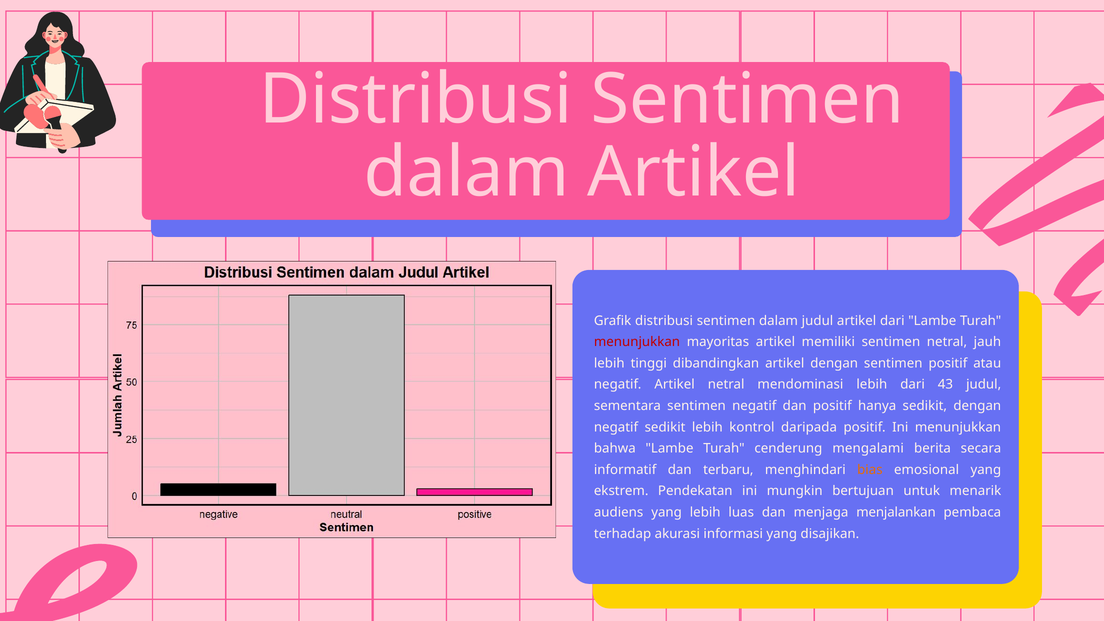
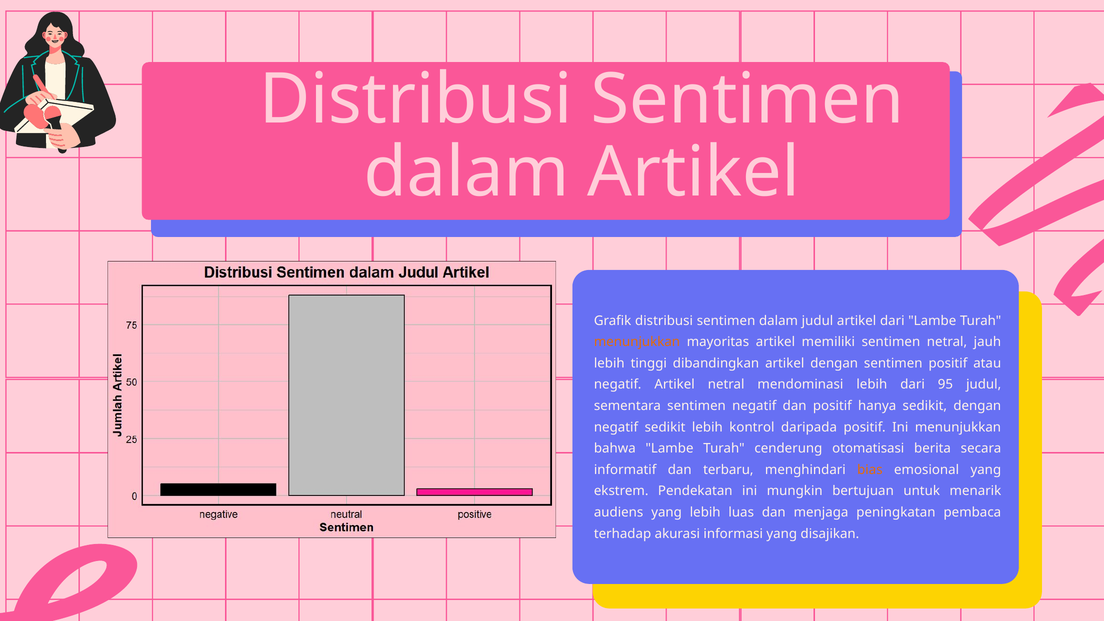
menunjukkan colour: red -> orange (637, 342)
43: 43 -> 95 (945, 385)
mengalami: mengalami -> otomatisasi (868, 449)
menjalankan: menjalankan -> peningkatan (896, 512)
